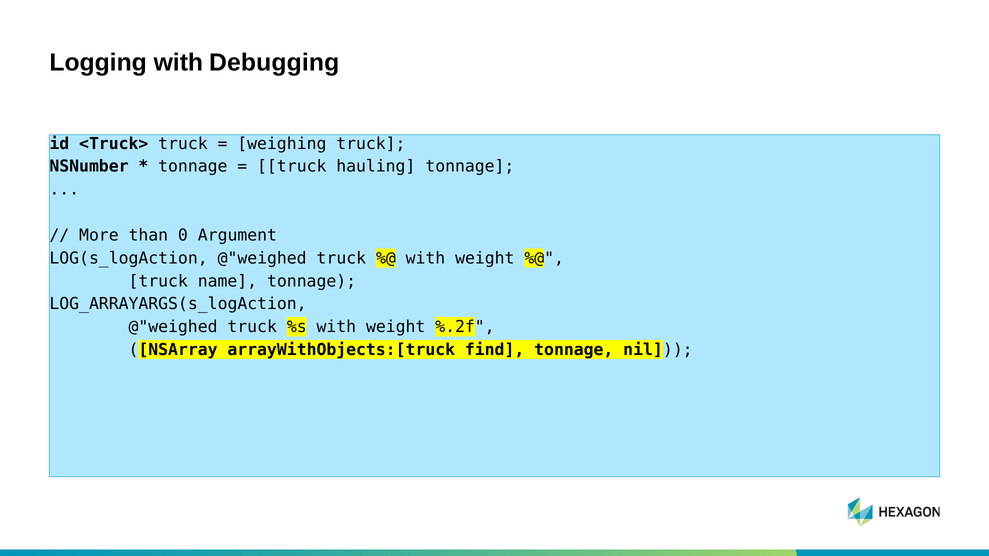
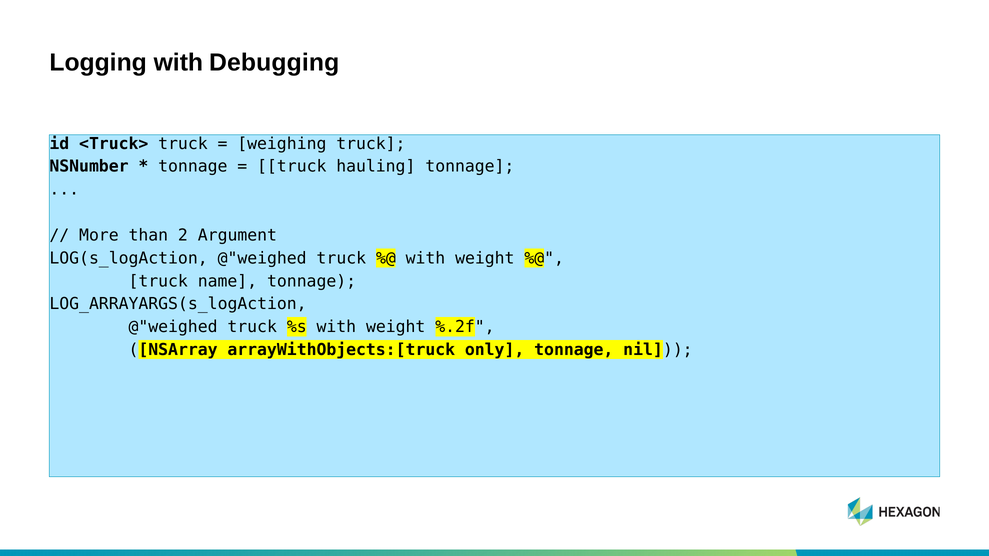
0: 0 -> 2 (183, 235)
find: find -> only (495, 350)
